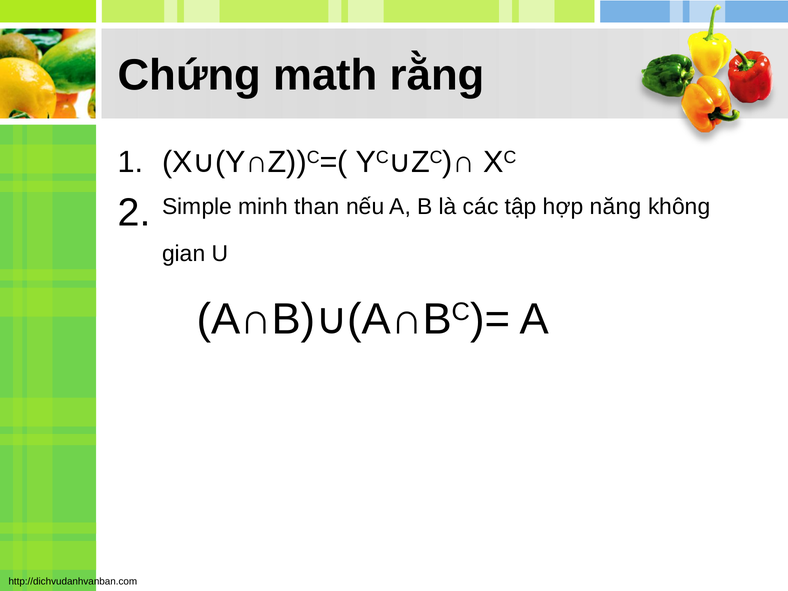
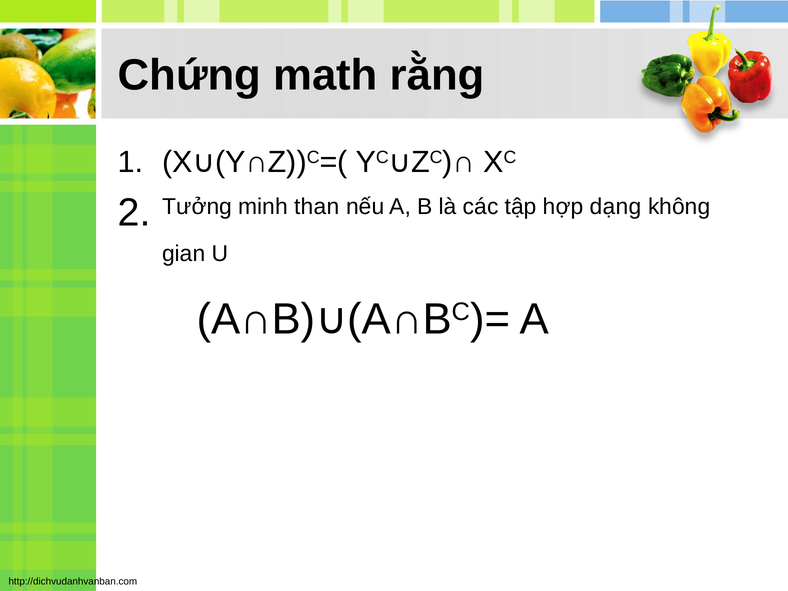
Simple: Simple -> Tưởng (197, 207)
năng: năng -> dạng (616, 207)
